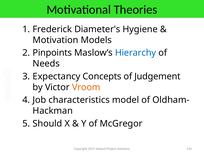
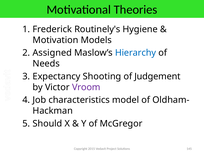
Diameter's: Diameter's -> Routinely's (97, 29)
Pinpoints: Pinpoints -> Assigned (52, 53)
Concepts: Concepts -> Shooting (102, 76)
Vroom colour: orange -> purple (86, 87)
